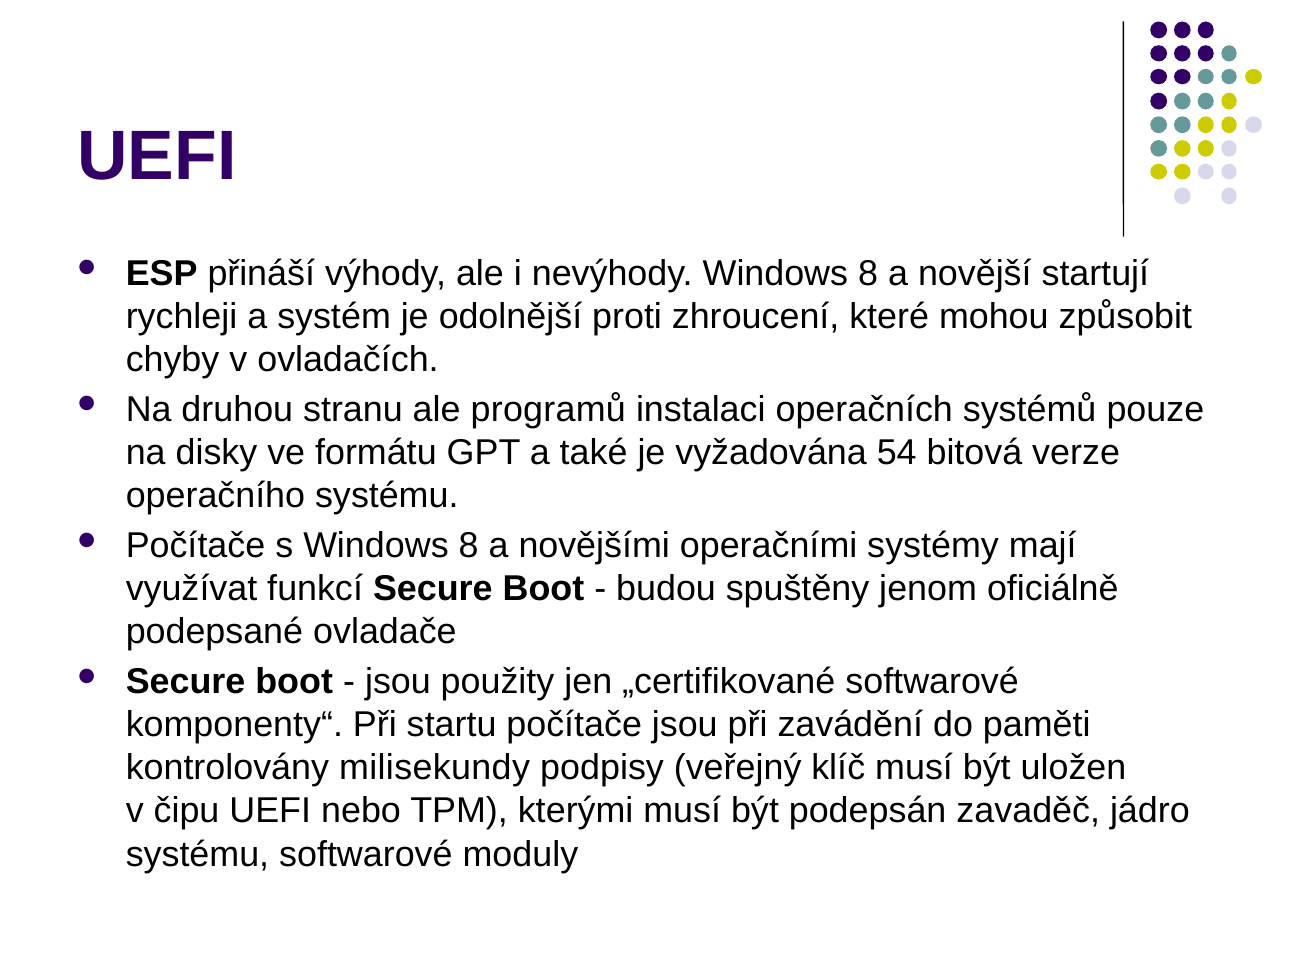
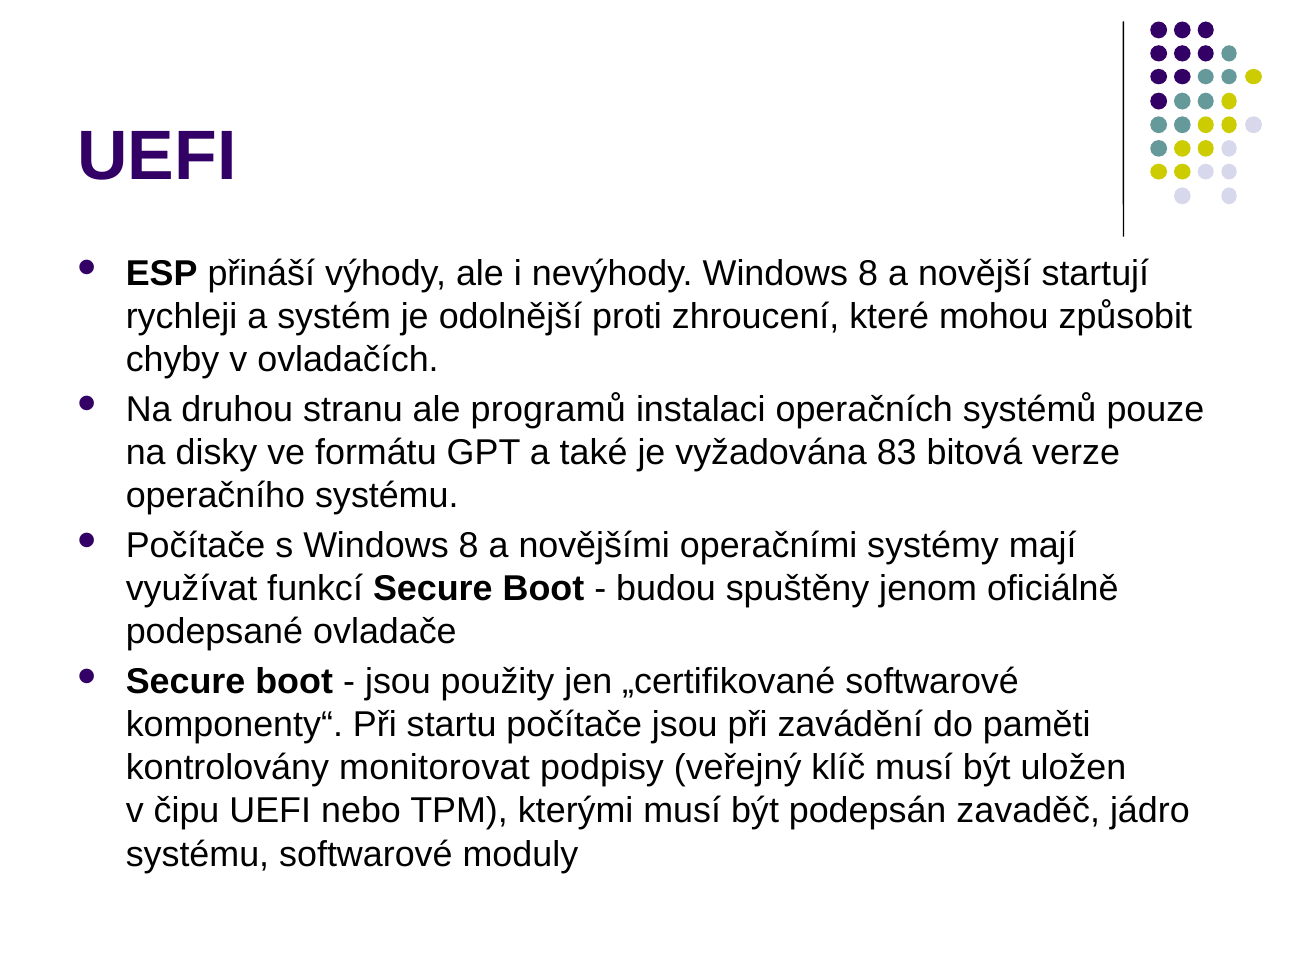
54: 54 -> 83 (897, 452)
milisekundy: milisekundy -> monitorovat (435, 768)
